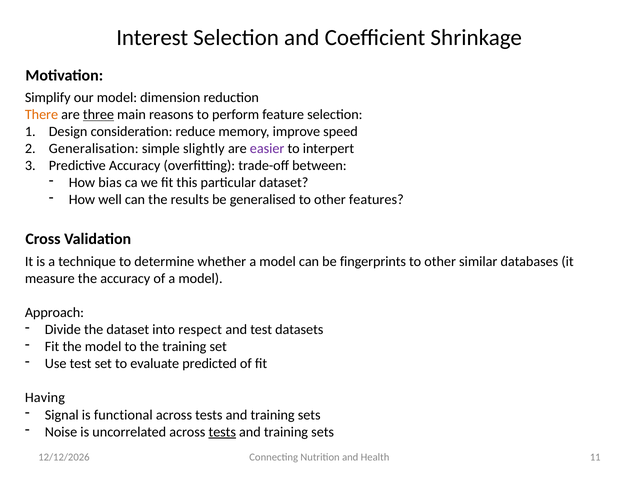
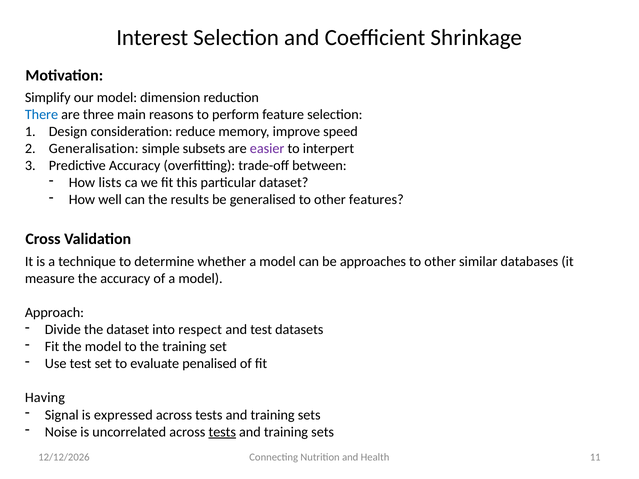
There colour: orange -> blue (41, 115)
three underline: present -> none (98, 115)
slightly: slightly -> subsets (204, 149)
bias: bias -> lists (110, 183)
fingerprints: fingerprints -> approaches (373, 262)
predicted: predicted -> penalised (210, 364)
functional: functional -> expressed (123, 415)
